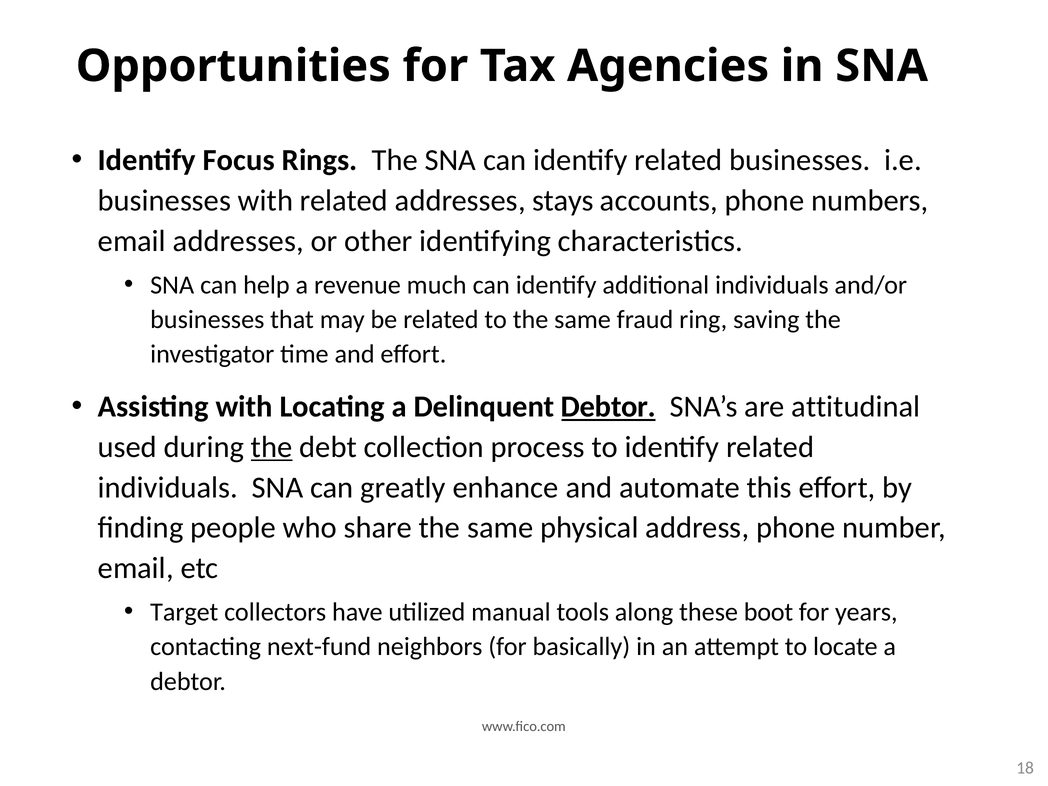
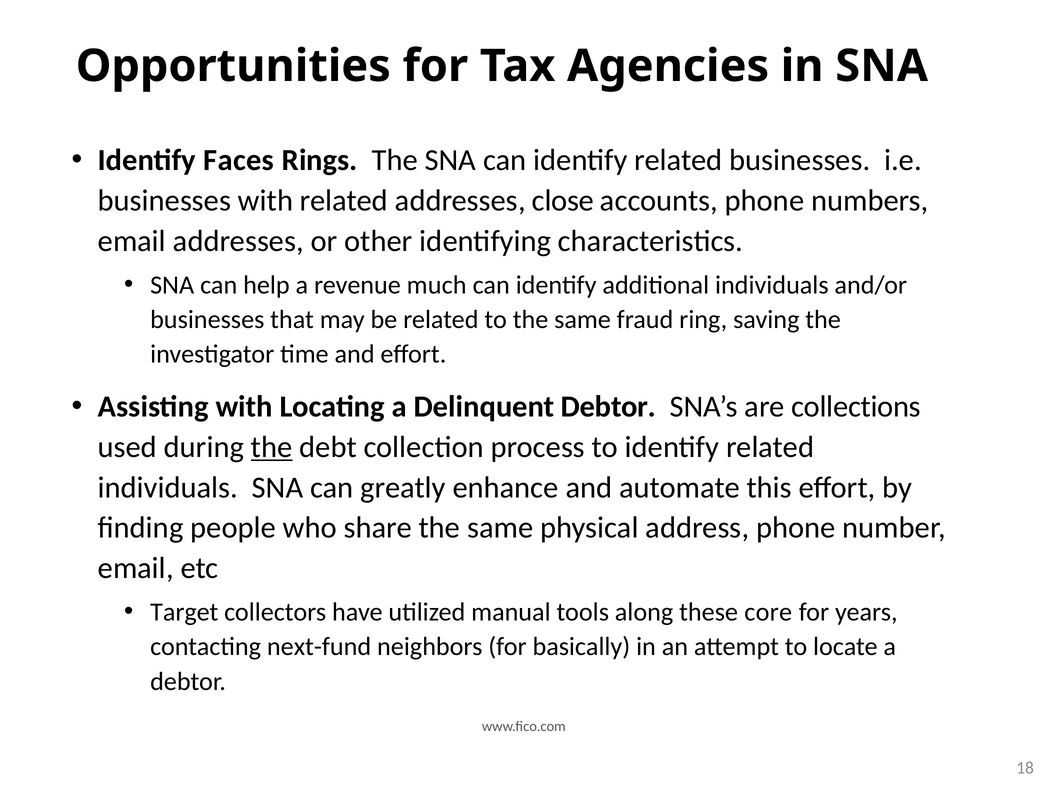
Focus: Focus -> Faces (239, 160)
stays: stays -> close (563, 201)
Debtor underline: present -> none (609, 407)
attitudinal: attitudinal -> collections (856, 407)
boot: boot -> core (768, 612)
